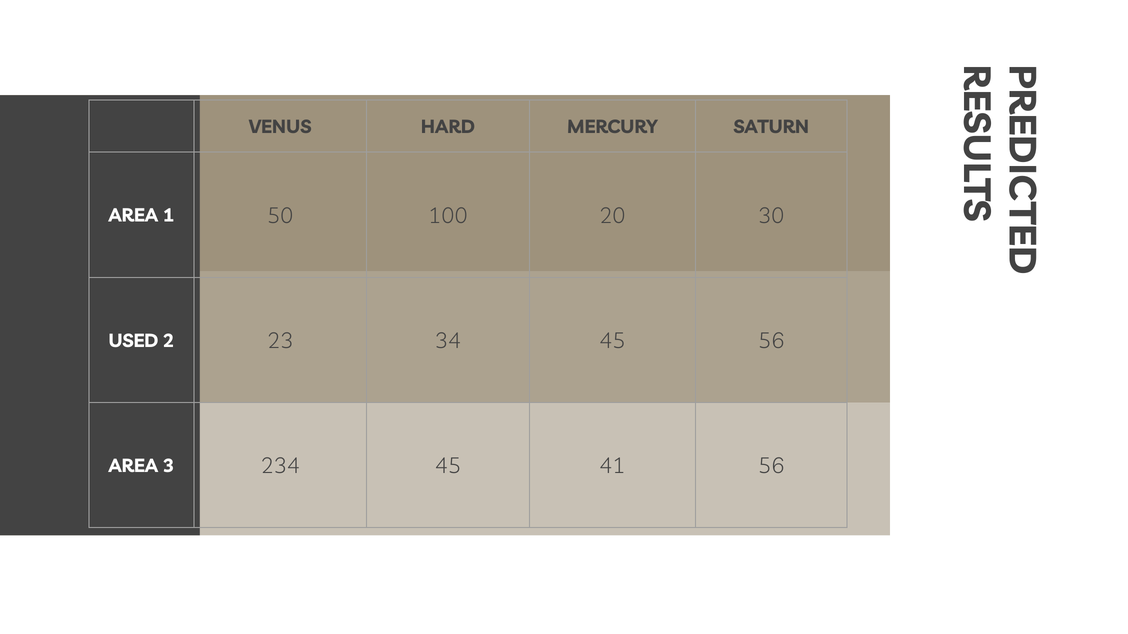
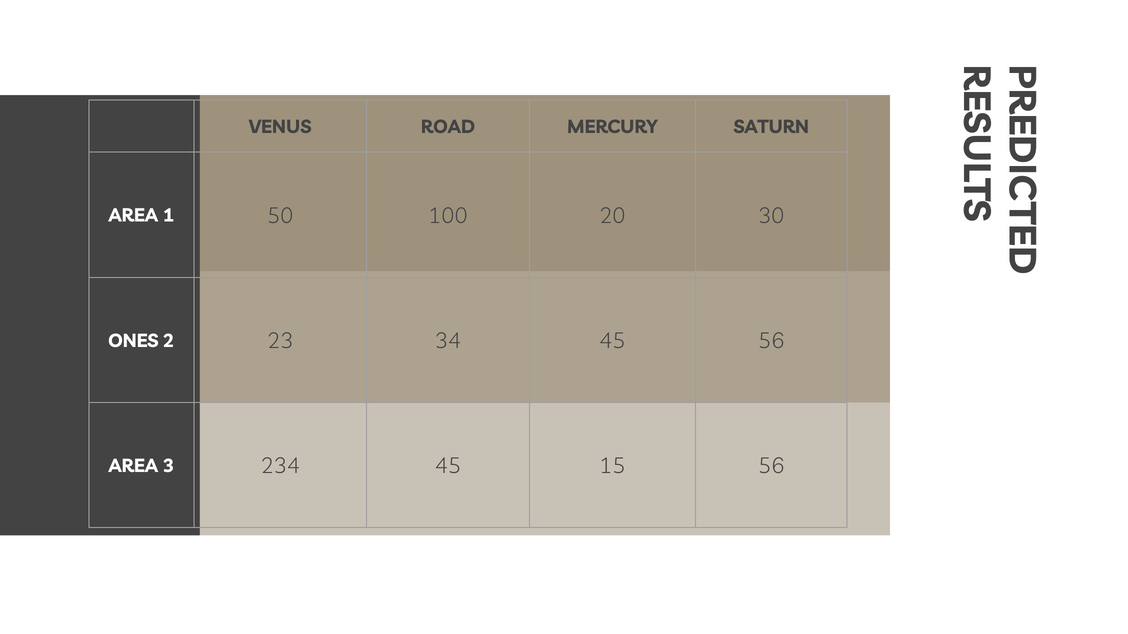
HARD: HARD -> ROAD (448, 127)
USED: USED -> ONES (133, 341)
41: 41 -> 15 (612, 467)
